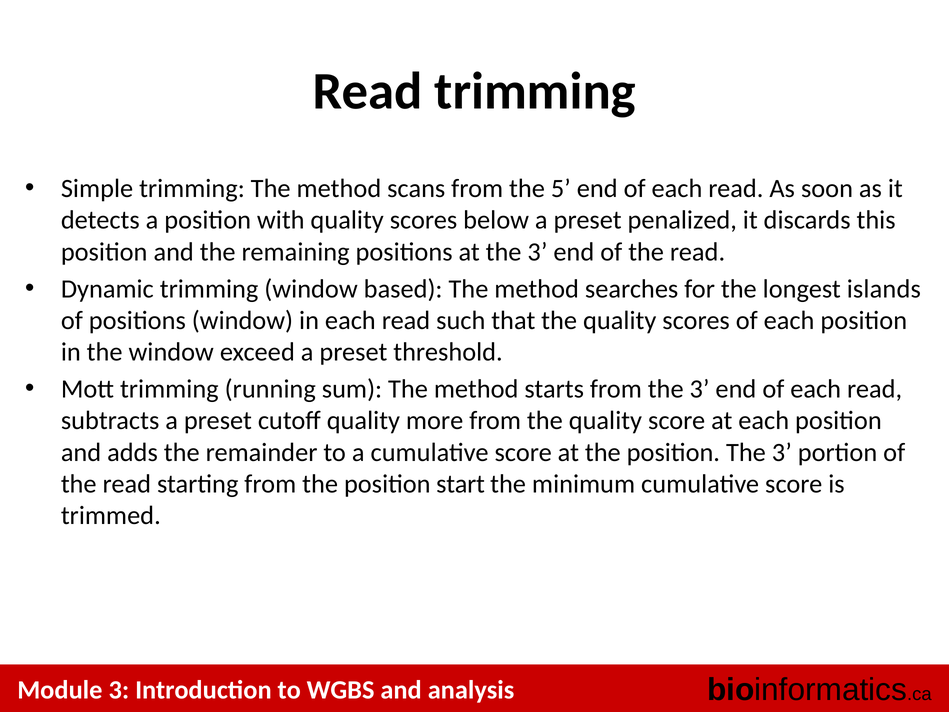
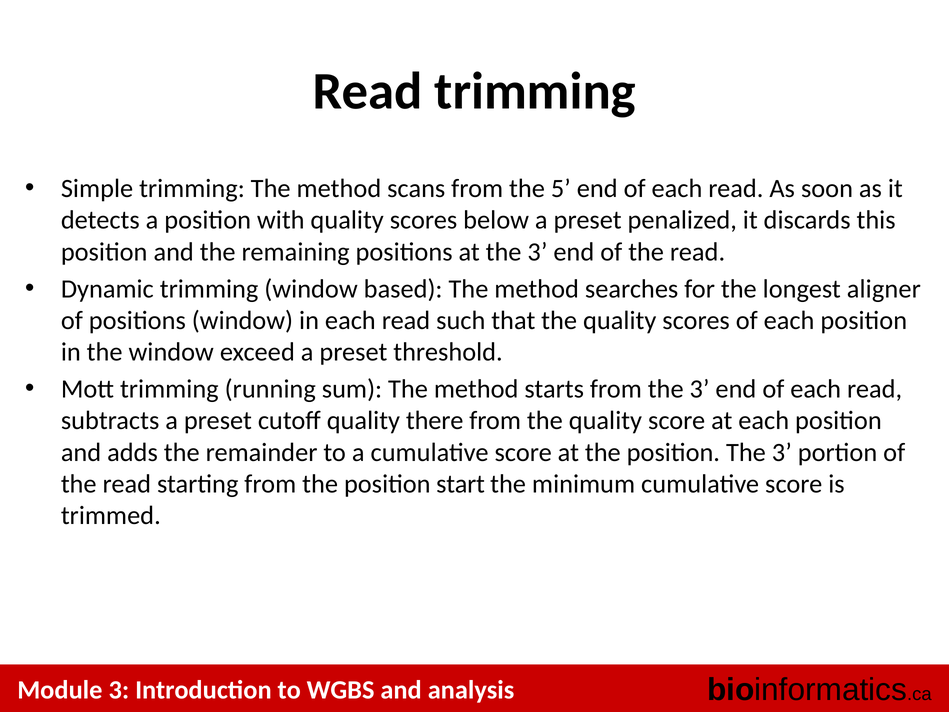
islands: islands -> aligner (884, 289)
more: more -> there (435, 421)
